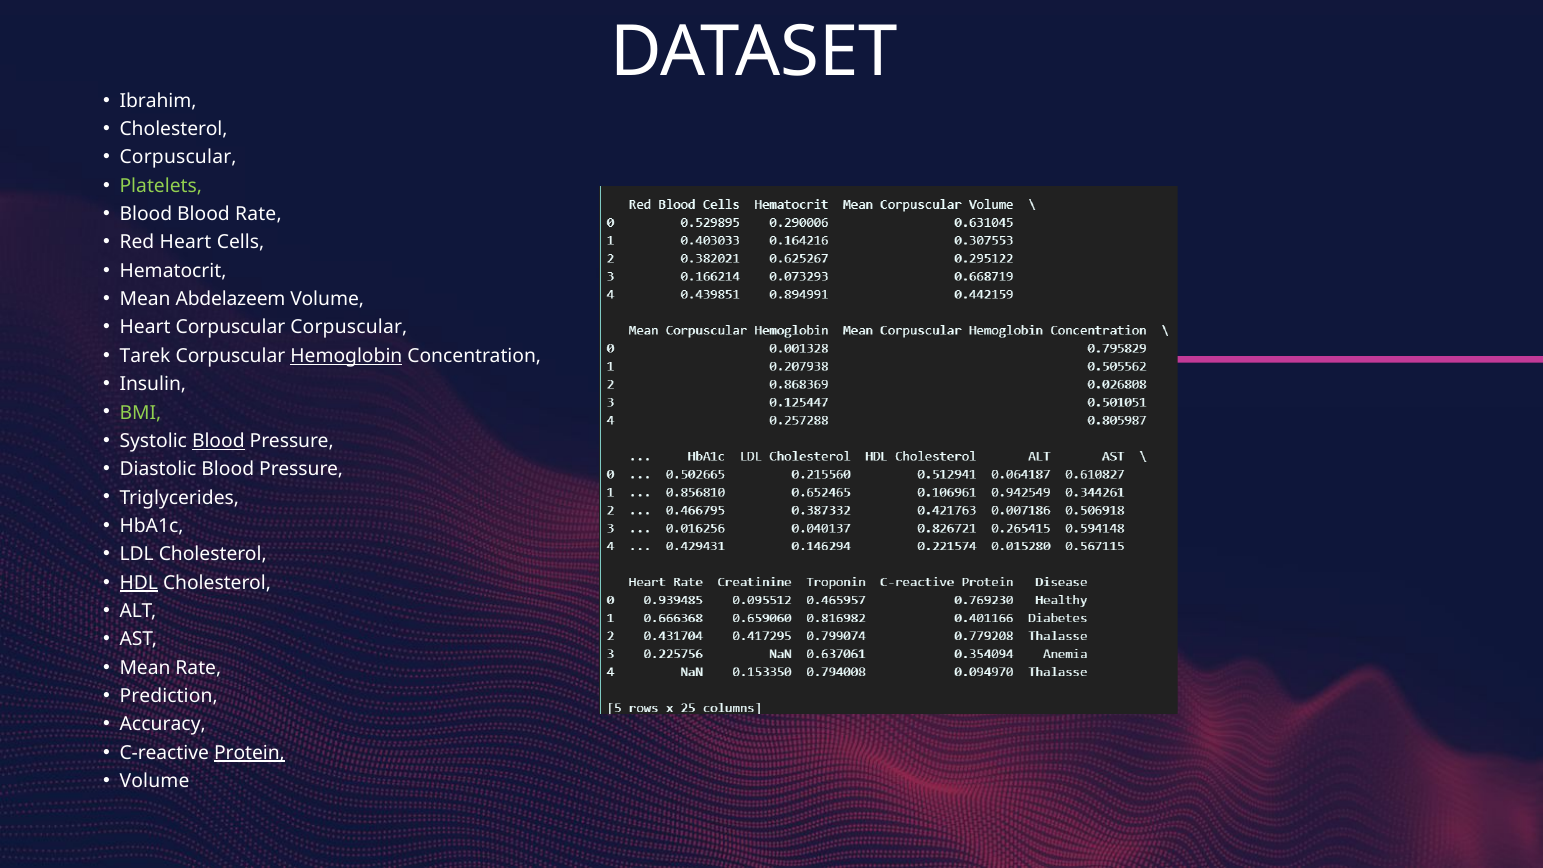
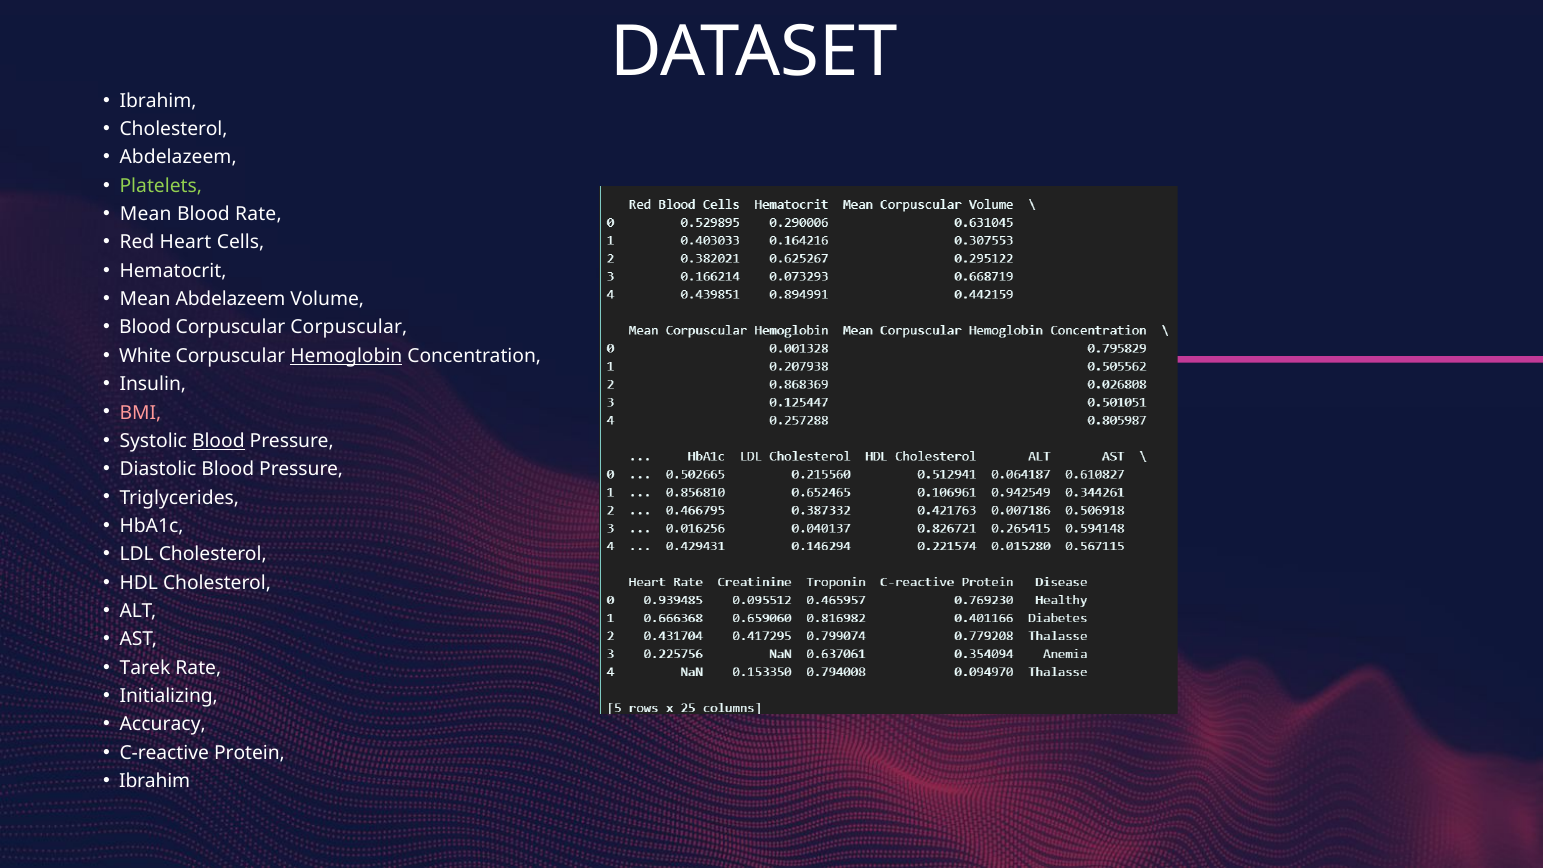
Corpuscular: Corpuscular -> Abdelazeem (178, 158)
Blood: Blood -> Mean (146, 214)
Heart: Heart -> Blood (145, 328)
Tarek: Tarek -> White (145, 356)
BMI colour: light green -> pink (140, 413)
HDL underline: present -> none (139, 583)
Mean: Mean -> Tarek (145, 668)
Prediction: Prediction -> Initializing (169, 696)
Protein underline: present -> none (249, 753)
Volume: Volume -> Ibrahim (155, 781)
